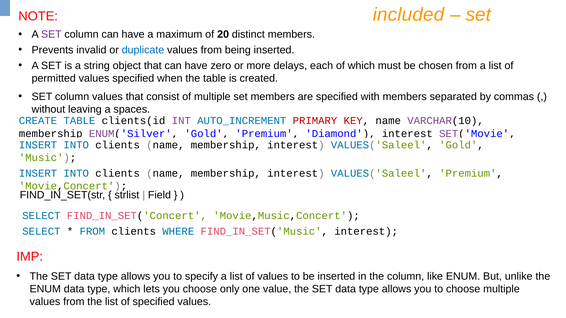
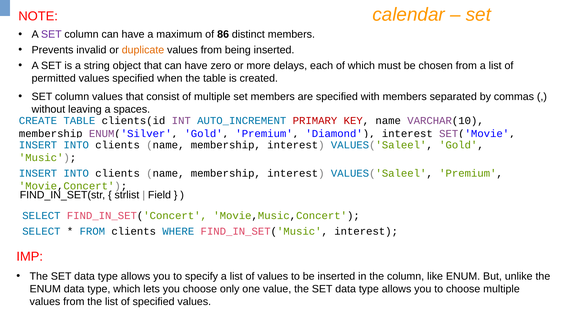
included: included -> calendar (409, 15)
20: 20 -> 86 (223, 34)
duplicate colour: blue -> orange (143, 50)
